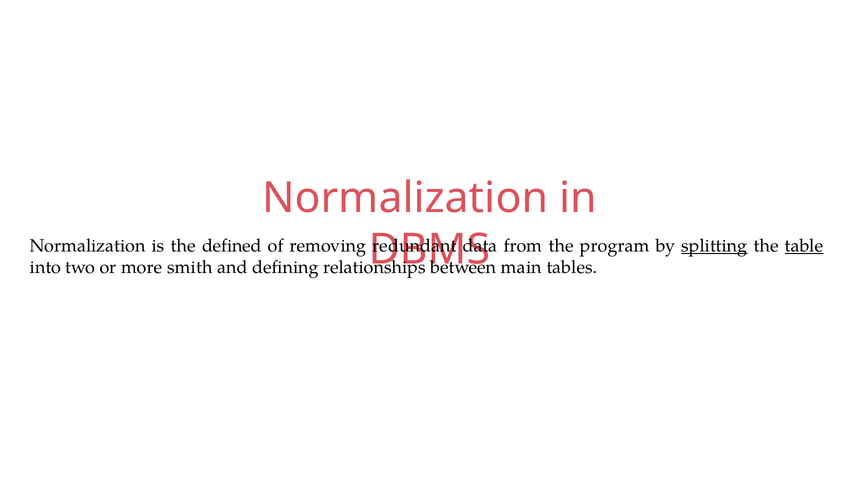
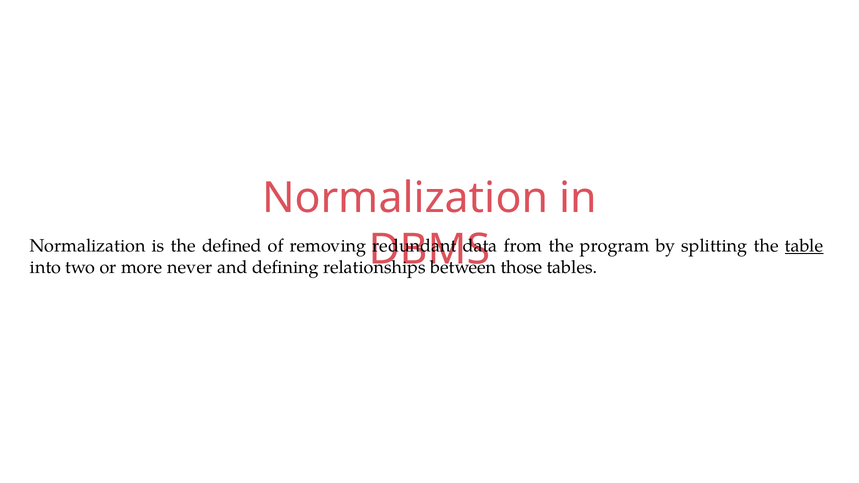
splitting underline: present -> none (714, 246)
smith: smith -> never (190, 267)
main: main -> those (522, 267)
